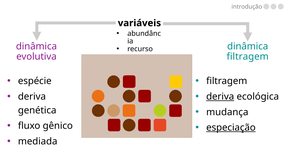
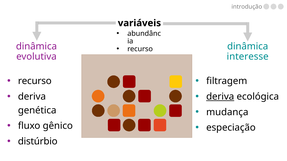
filtragem: filtragem -> interesse (248, 57)
espécie: espécie -> recurso (35, 81)
especiação underline: present -> none (231, 128)
mediada: mediada -> distúrbio (38, 142)
